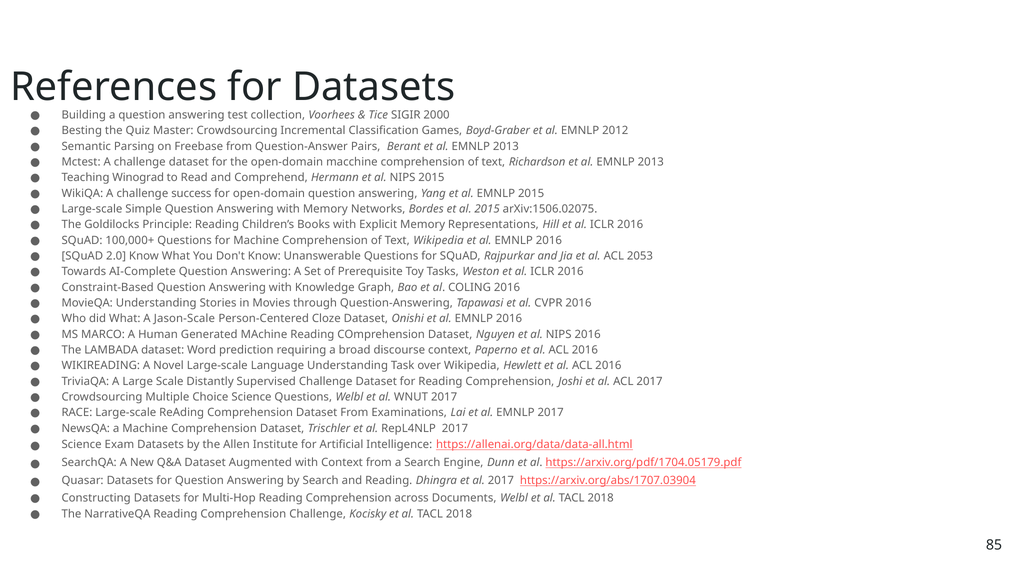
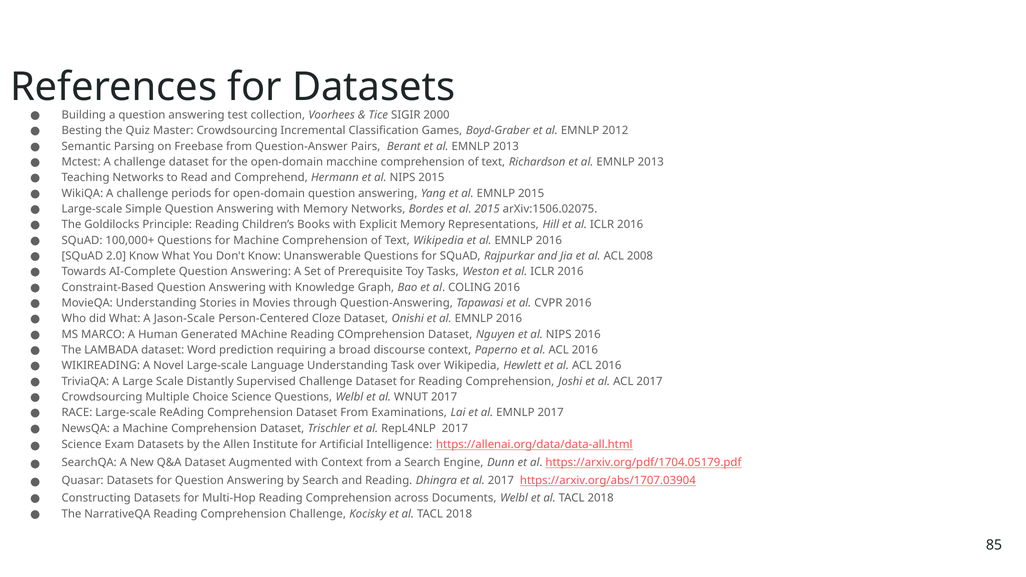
Teaching Winograd: Winograd -> Networks (138, 178)
success: success -> periods (191, 193)
2053: 2053 -> 2008 (640, 256)
